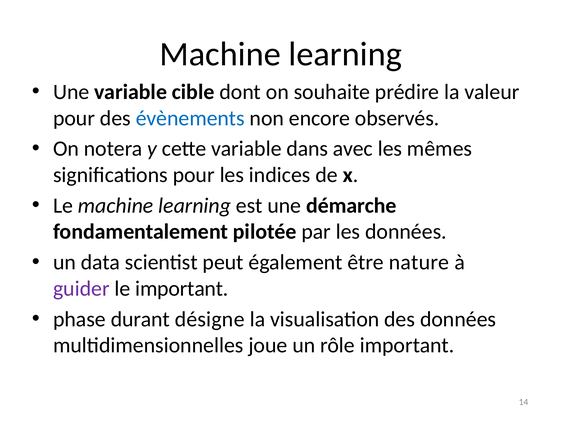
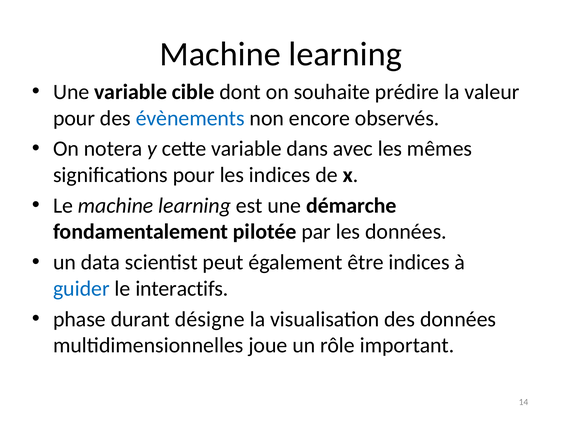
être nature: nature -> indices (419, 263)
guider colour: purple -> blue (81, 289)
le important: important -> interactifs (182, 289)
